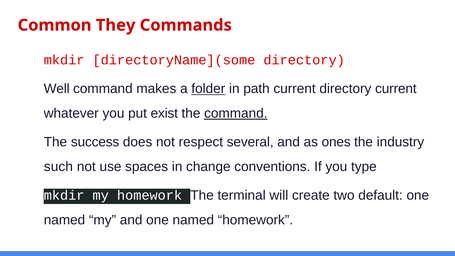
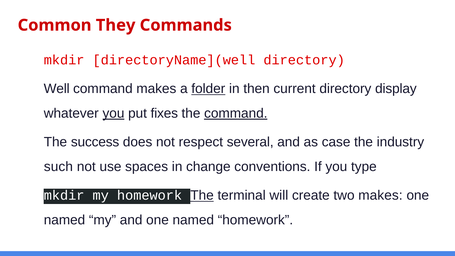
directoryName](some: directoryName](some -> directoryName](well (174, 60)
path: path -> then (257, 89)
directory current: current -> display (396, 89)
you underline: none -> present (113, 113)
exist: exist -> fixes (164, 113)
ones: ones -> case (336, 142)
The underline: none -> present (202, 195)
two default: default -> makes (380, 195)
